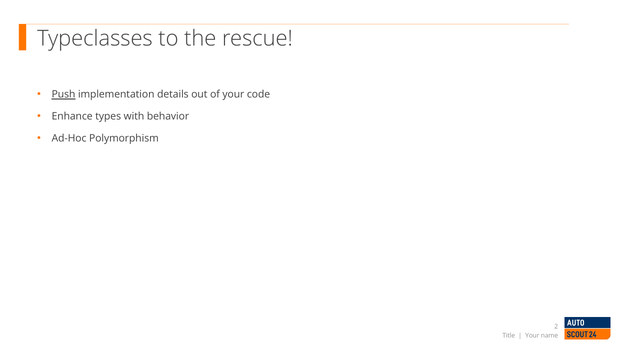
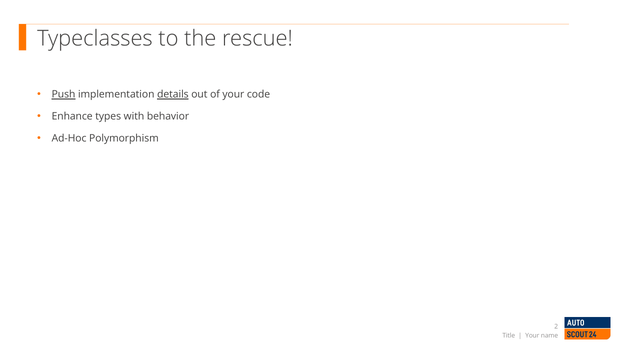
details underline: none -> present (173, 95)
